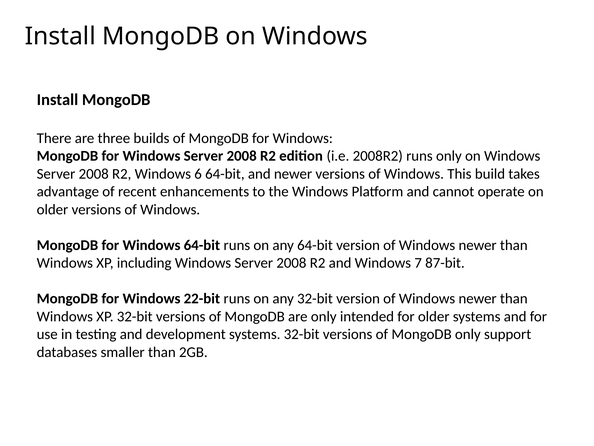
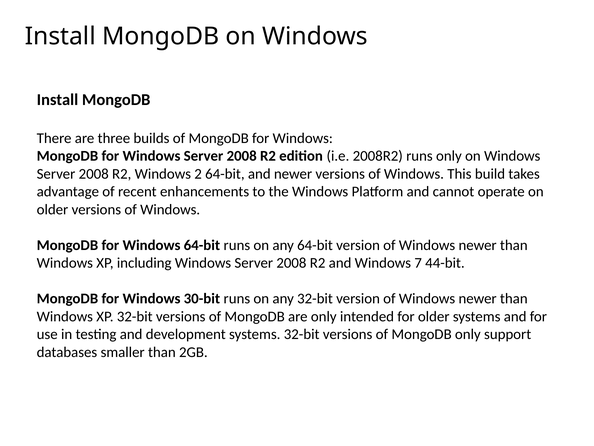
6: 6 -> 2 (198, 174)
87-bit: 87-bit -> 44-bit (445, 263)
22-bit: 22-bit -> 30-bit (202, 298)
